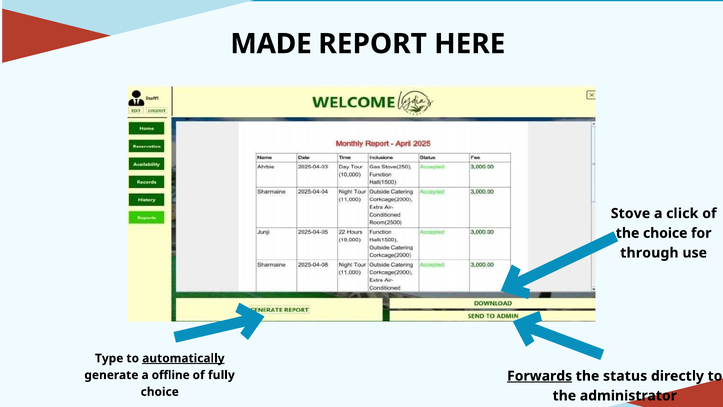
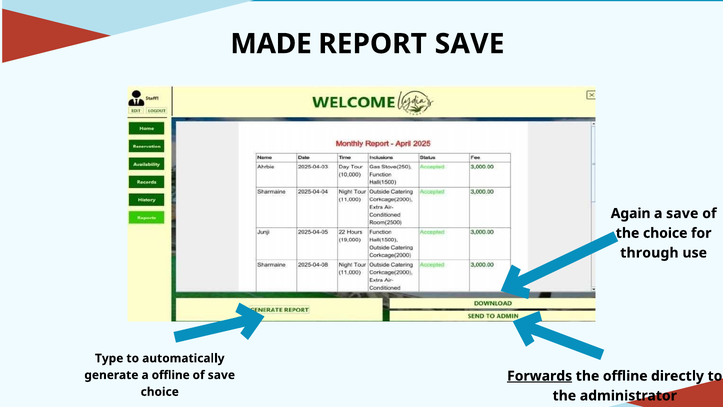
REPORT HERE: HERE -> SAVE (470, 44)
Stove: Stove -> Again (631, 213)
a click: click -> save (682, 213)
automatically underline: present -> none (183, 358)
of fully: fully -> save (221, 375)
the status: status -> offline (625, 376)
